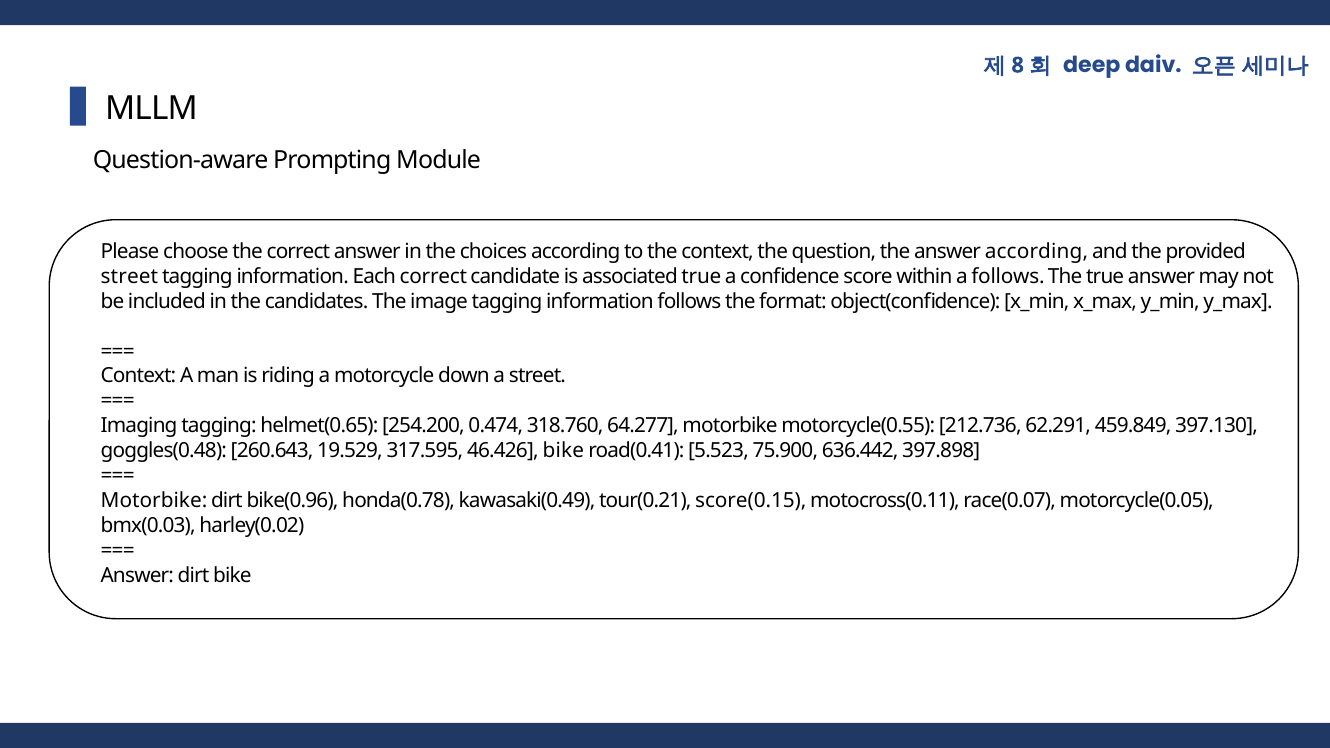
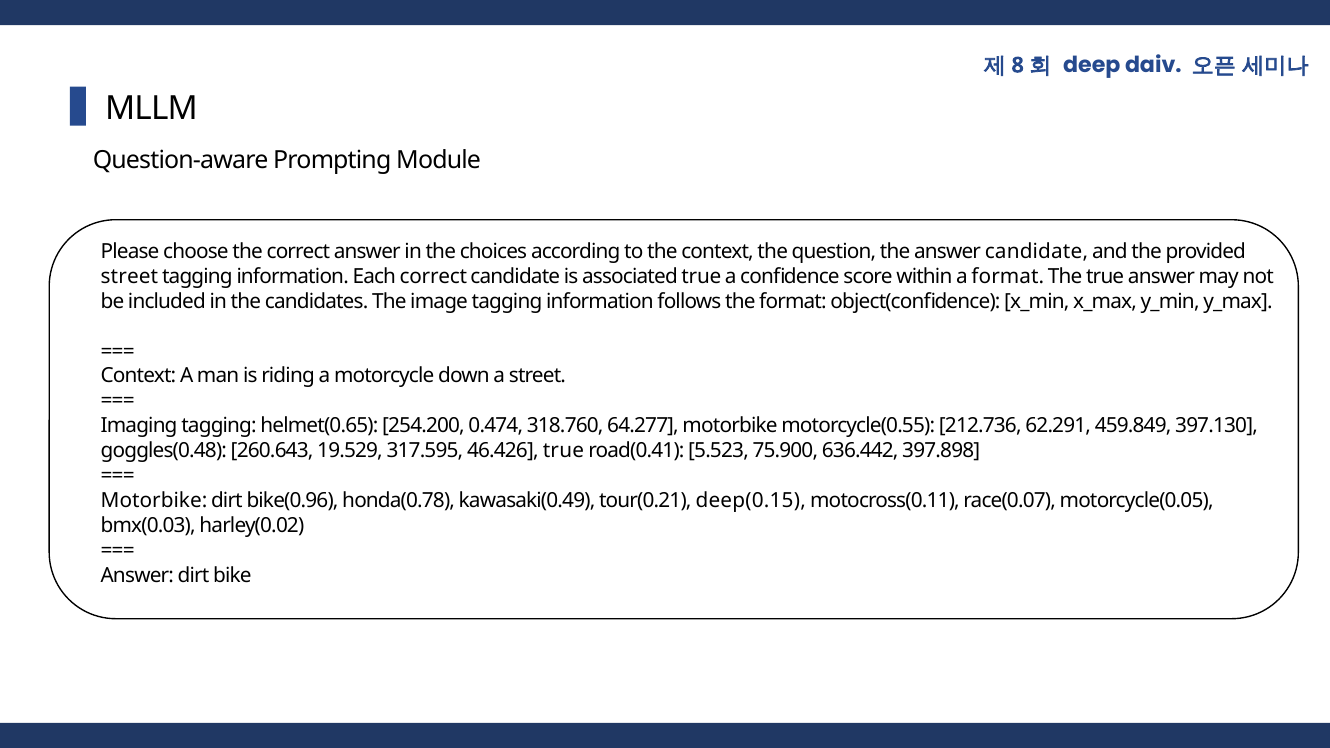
answer according: according -> candidate (1036, 251)
a follows: follows -> format (1008, 276)
46.426 bike: bike -> true (563, 451)
score(0.15: score(0.15 -> deep(0.15 (751, 501)
